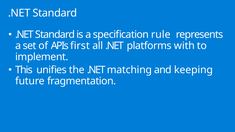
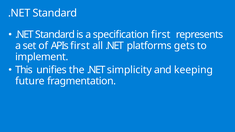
specification rule: rule -> first (161, 35)
with: with -> gets (184, 46)
matching: matching -> simplicity (129, 70)
